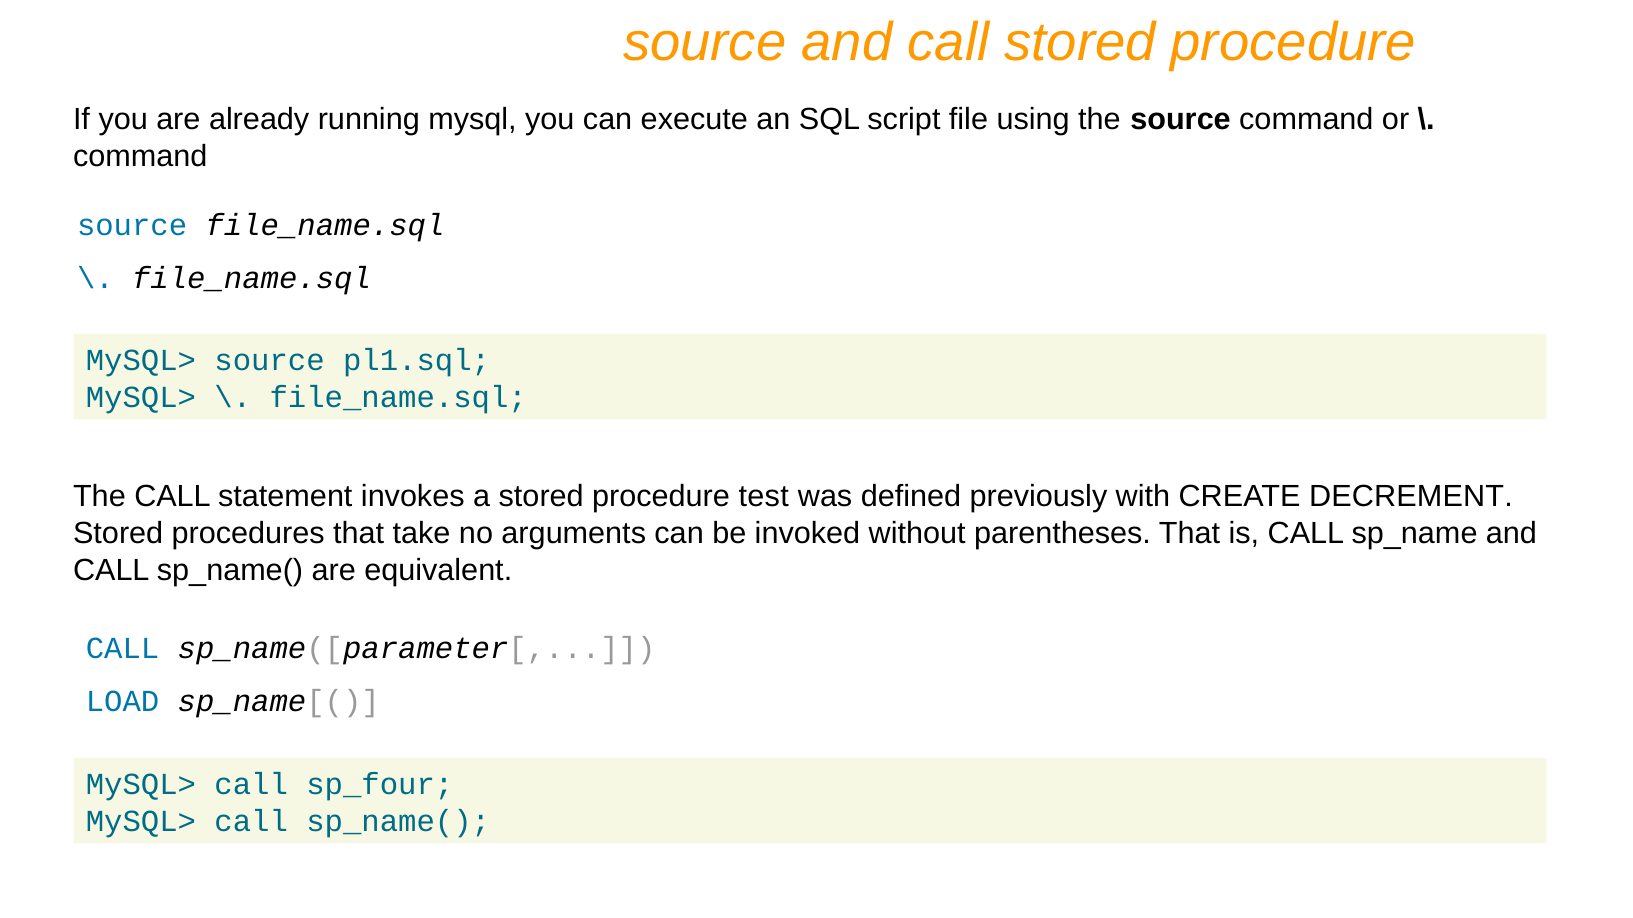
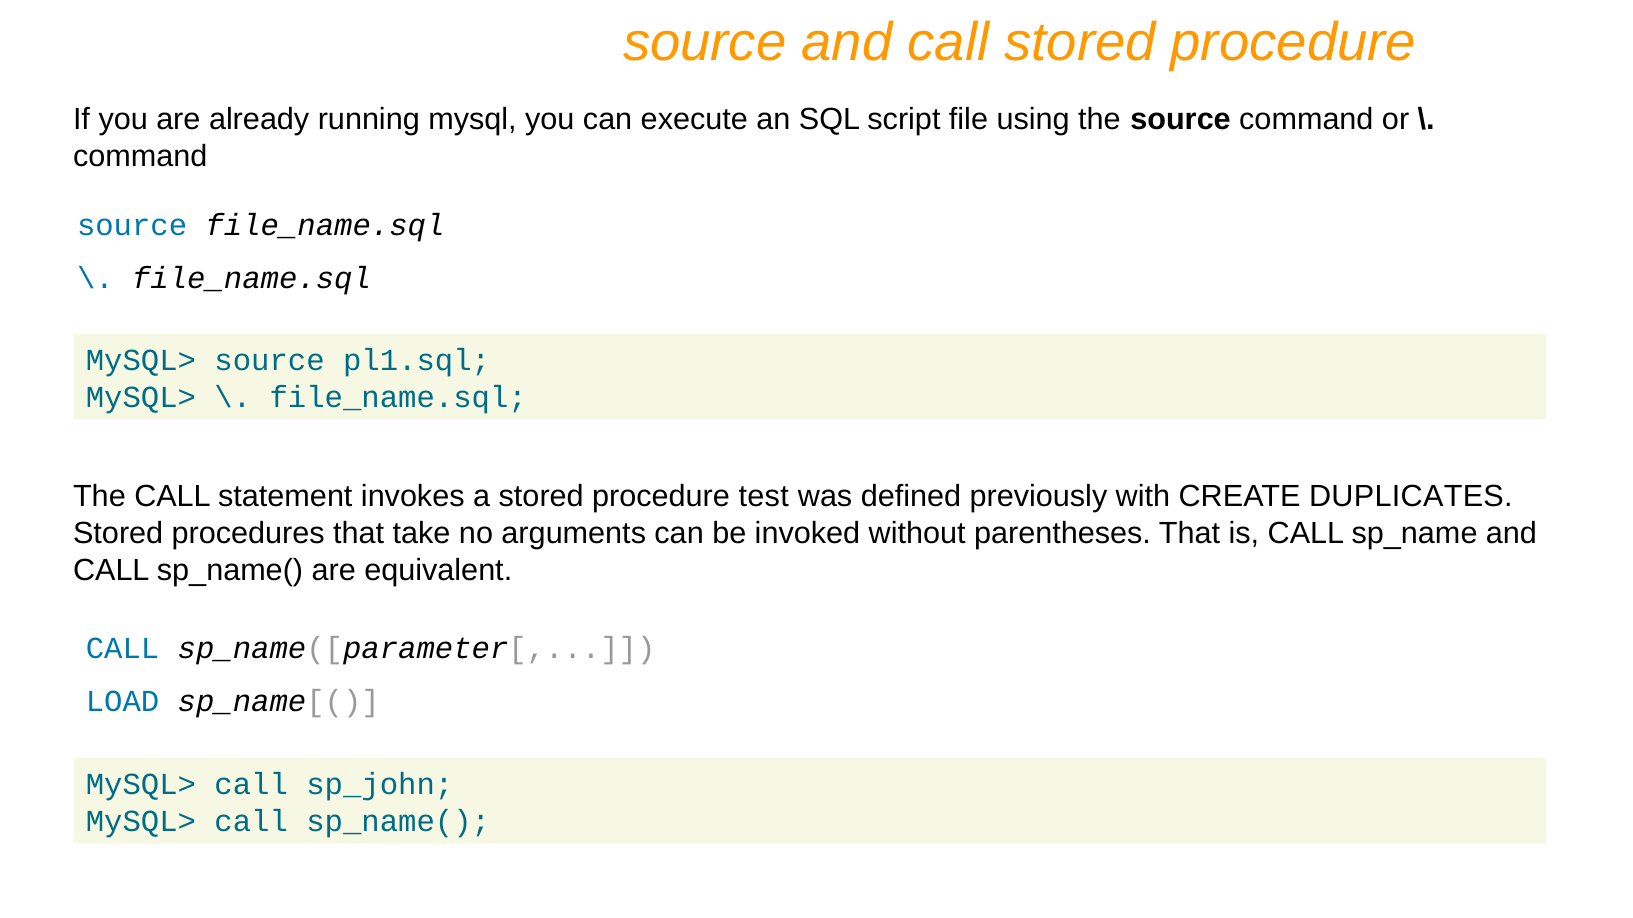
DECREMENT: DECREMENT -> DUPLICATES (1411, 497)
sp_four: sp_four -> sp_john (380, 785)
